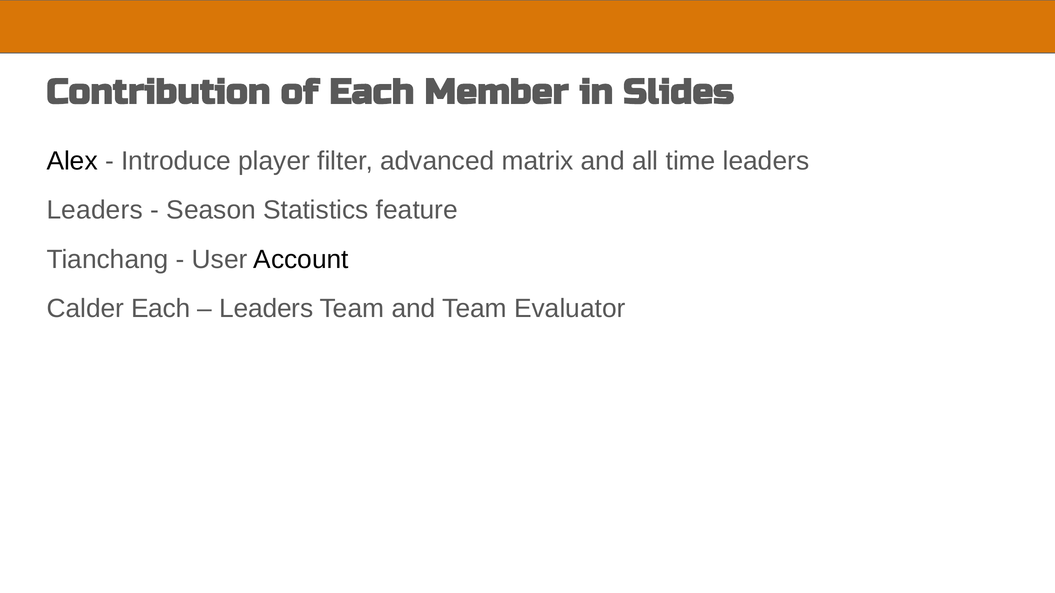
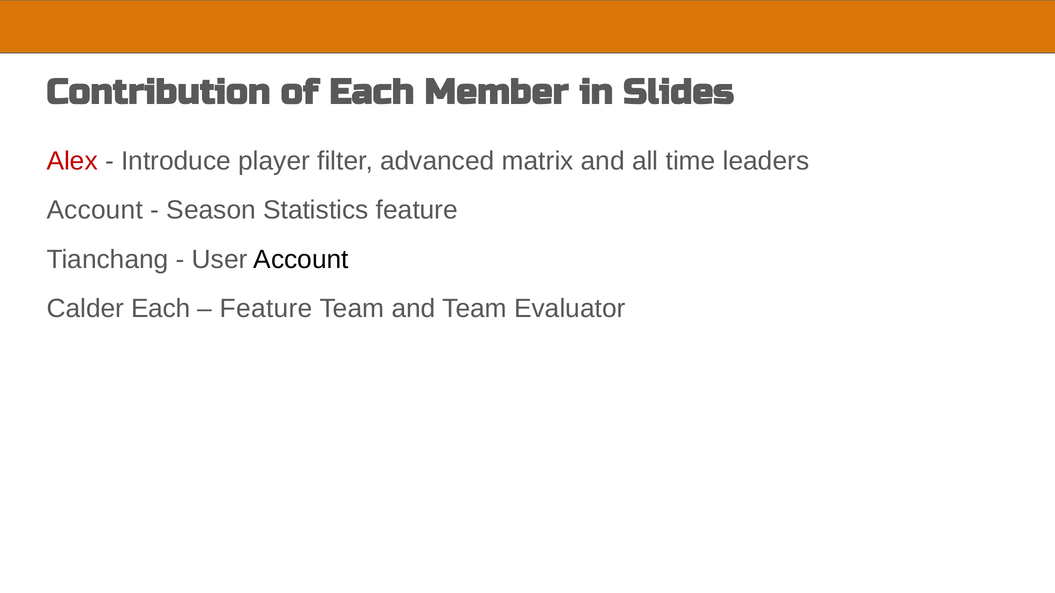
Alex colour: black -> red (72, 161)
Leaders: Leaders -> Account (95, 210)
Leaders: Leaders -> Feature (266, 309)
